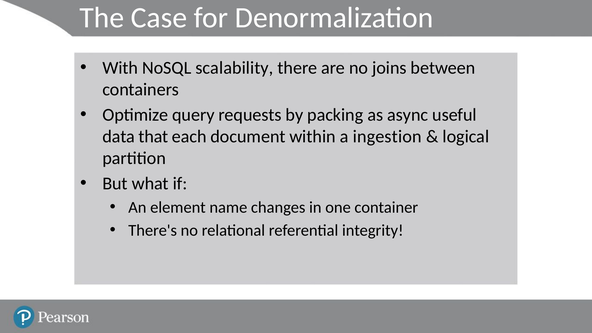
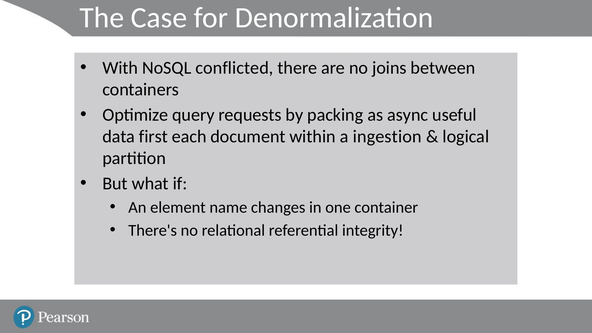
scalability: scalability -> conflicted (234, 68)
that: that -> first (153, 137)
